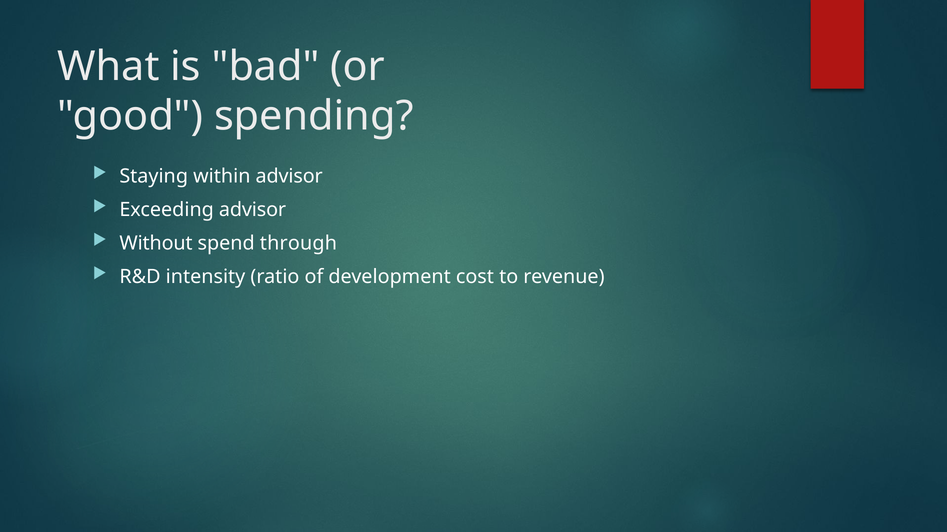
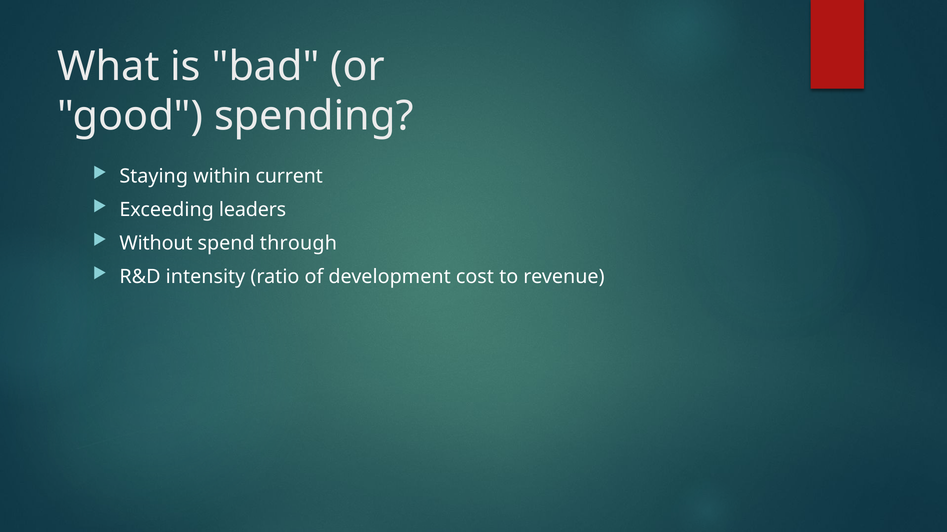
within advisor: advisor -> current (289, 176)
Exceeding advisor: advisor -> leaders (253, 210)
